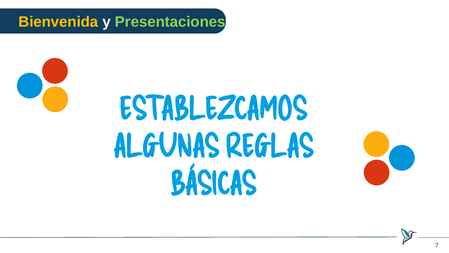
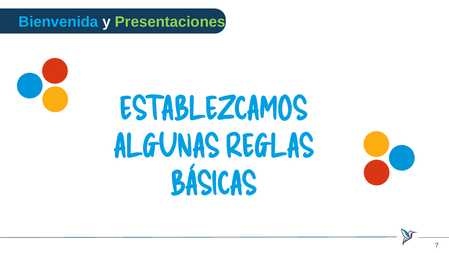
Bienvenida colour: yellow -> light blue (58, 22)
